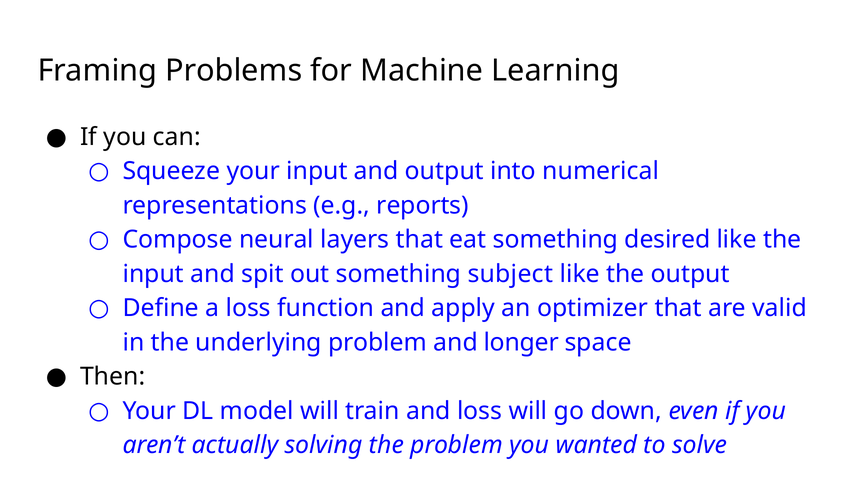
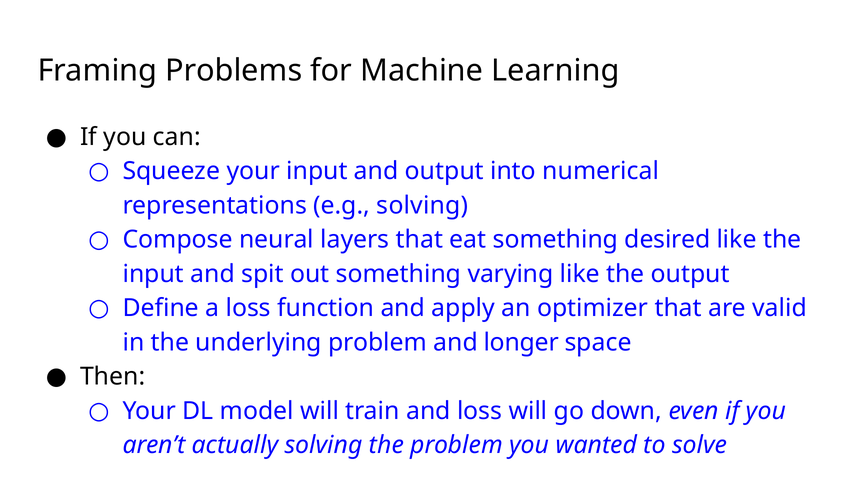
e.g reports: reports -> solving (422, 205)
subject: subject -> varying (511, 274)
